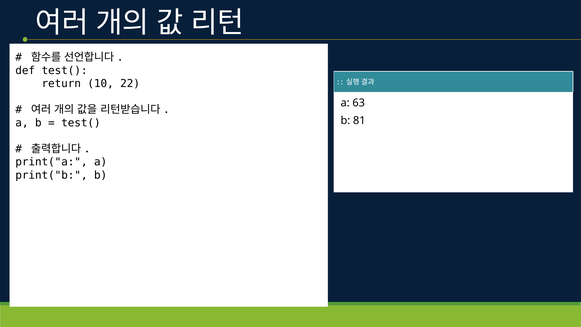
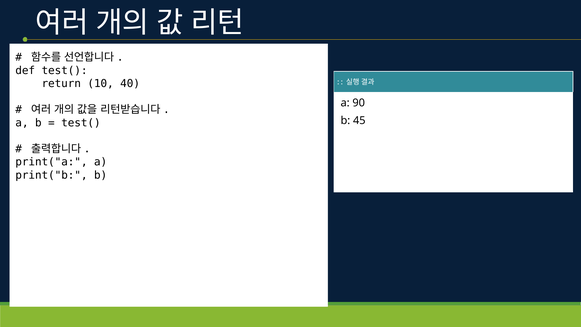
22: 22 -> 40 (130, 84)
63: 63 -> 90 (359, 103)
81: 81 -> 45 (359, 120)
